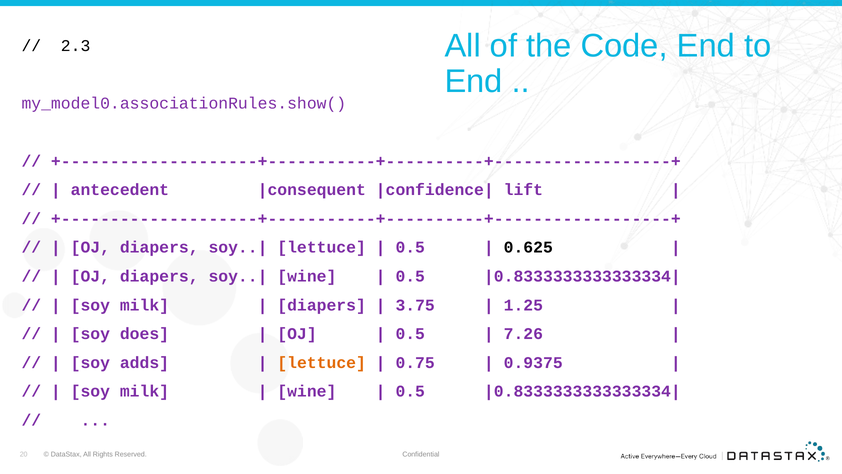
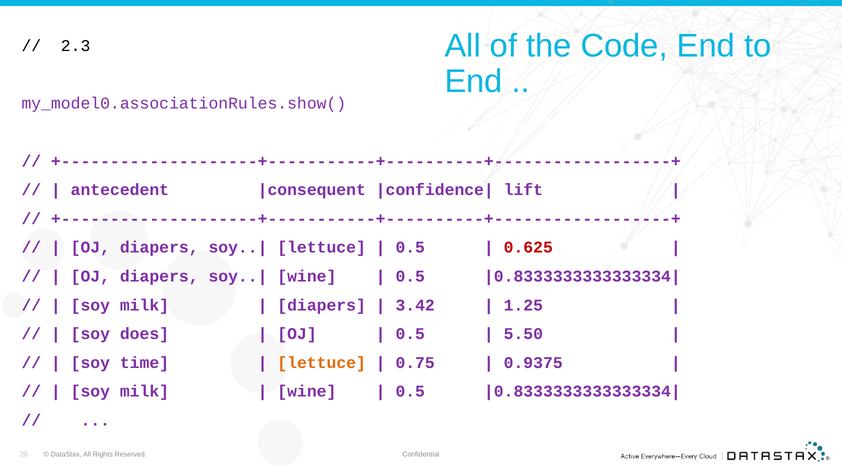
0.625 colour: black -> red (528, 247)
3.75: 3.75 -> 3.42 (415, 305)
7.26: 7.26 -> 5.50 (523, 334)
adds: adds -> time (144, 362)
